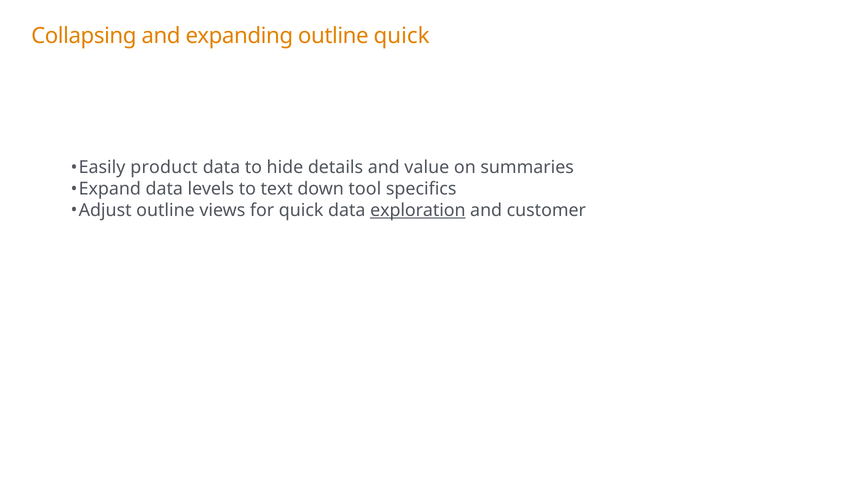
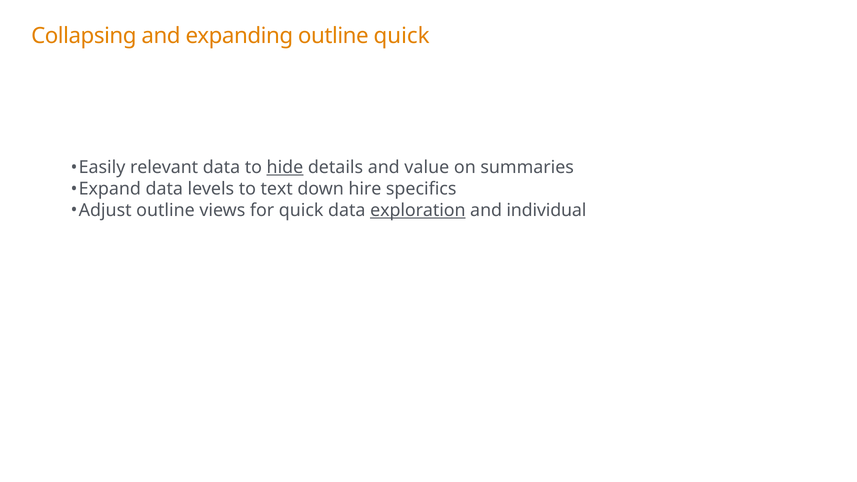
product: product -> relevant (164, 167)
hide underline: none -> present (285, 167)
tool: tool -> hire (365, 189)
customer: customer -> individual (546, 210)
